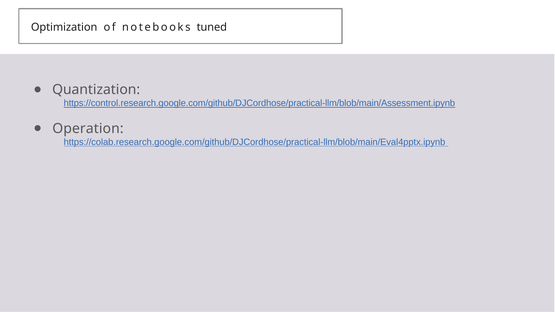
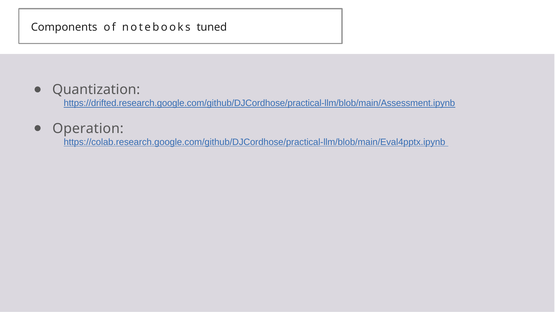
Optimization: Optimization -> Components (64, 27)
https://control.research.google.com/github/DJCordhose/practical-llm/blob/main/Assessment.ipynb: https://control.research.google.com/github/DJCordhose/practical-llm/blob/main/Assessment.ipynb -> https://drifted.research.google.com/github/DJCordhose/practical-llm/blob/main/Assessment.ipynb (259, 103)
